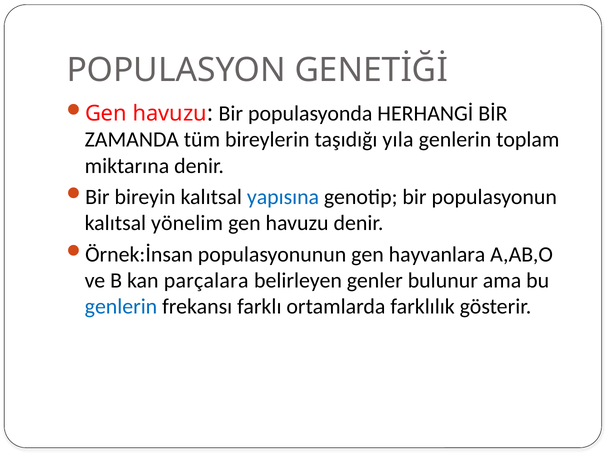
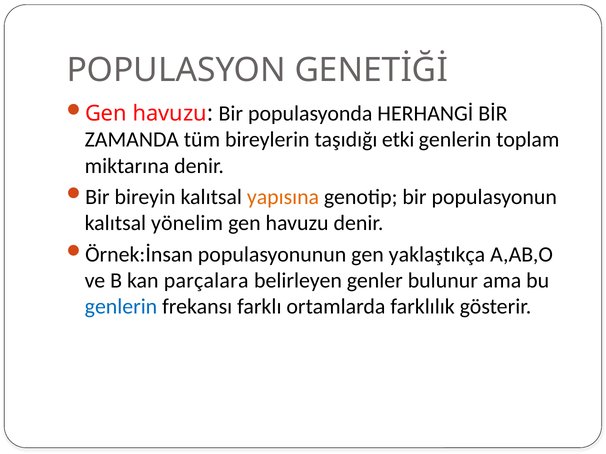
yıla: yıla -> etki (398, 140)
yapısına colour: blue -> orange (283, 197)
hayvanlara: hayvanlara -> yaklaştıkça (437, 255)
